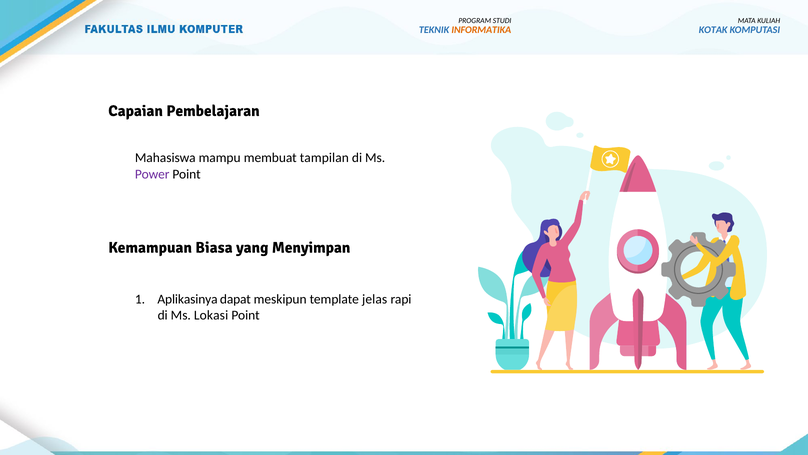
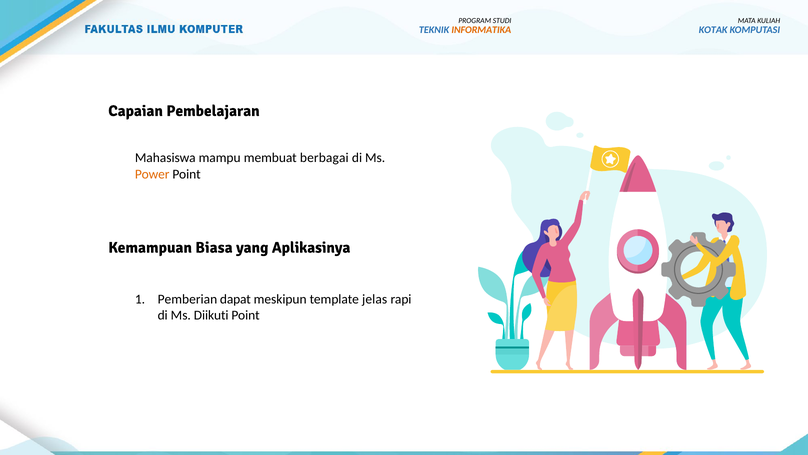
tampilan: tampilan -> berbagai (324, 158)
Power colour: purple -> orange (152, 174)
Menyimpan: Menyimpan -> Aplikasinya (311, 247)
Aplikasinya: Aplikasinya -> Pemberian (187, 299)
Lokasi: Lokasi -> Diikuti (211, 315)
